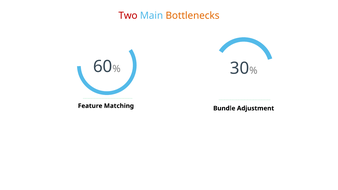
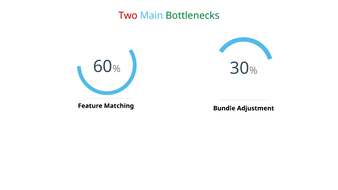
Bottlenecks colour: orange -> green (193, 16)
